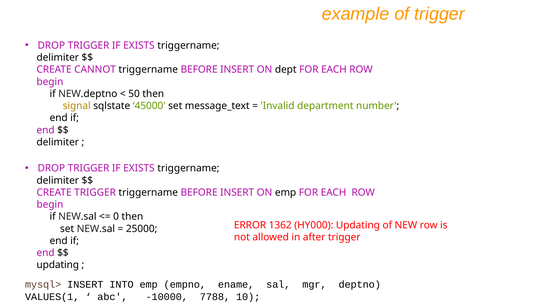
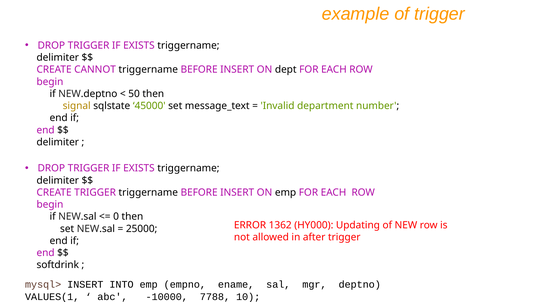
updating: updating -> softdrink (58, 264)
